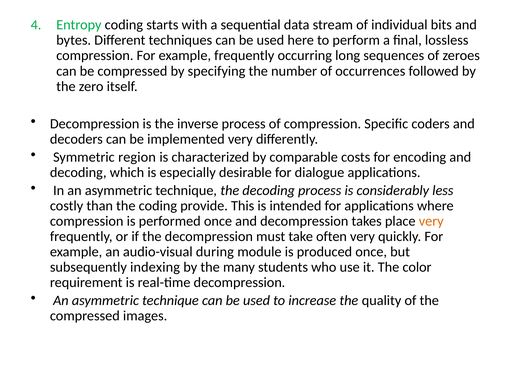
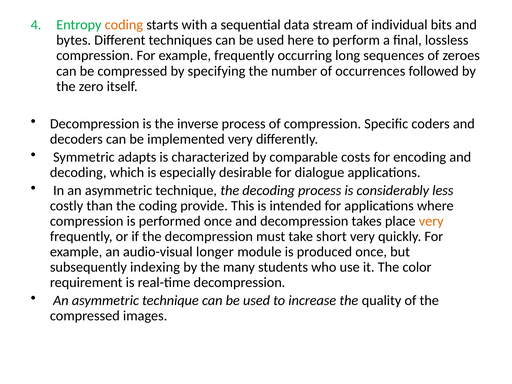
coding colour: black -> orange (124, 25)
region: region -> adapts (137, 157)
often: often -> short (331, 236)
during: during -> longer (215, 252)
